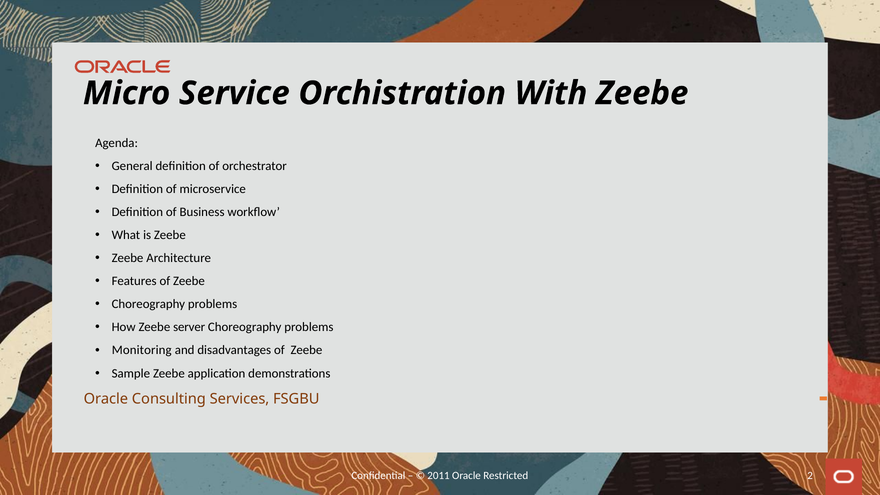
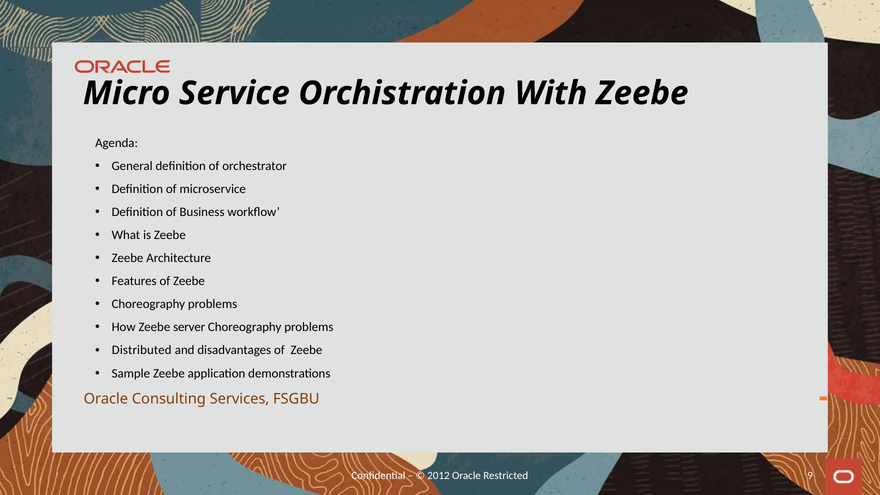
Monitoring: Monitoring -> Distributed (142, 350)
2011: 2011 -> 2012 (439, 475)
2: 2 -> 9 (810, 475)
